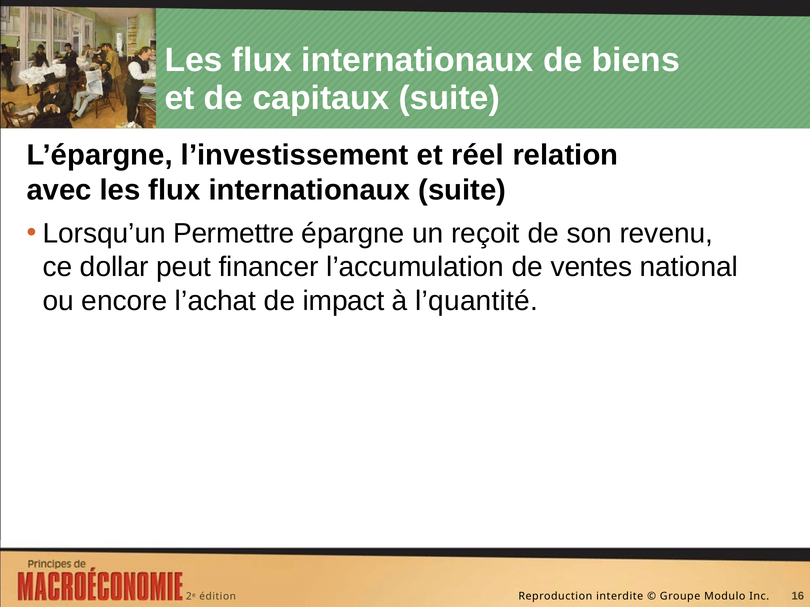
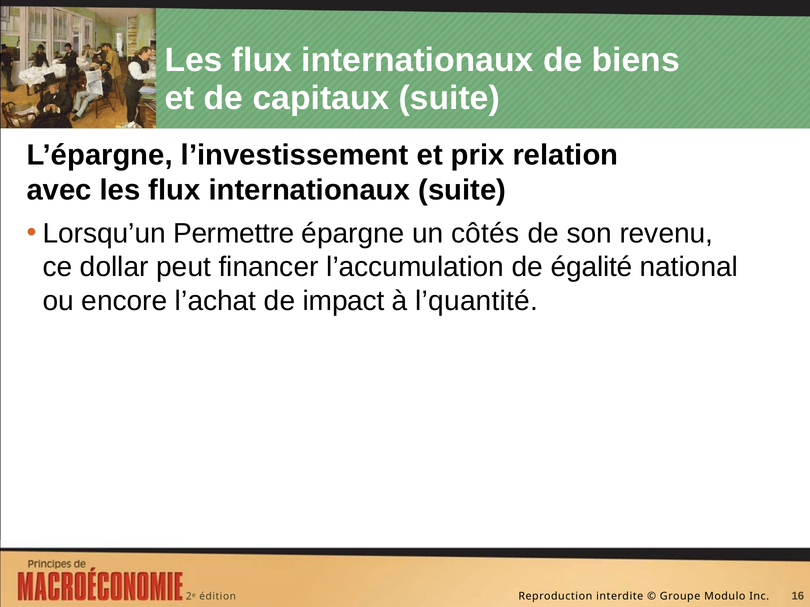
réel: réel -> prix (478, 155)
reçoit: reçoit -> côtés (485, 234)
ventes: ventes -> égalité (592, 267)
